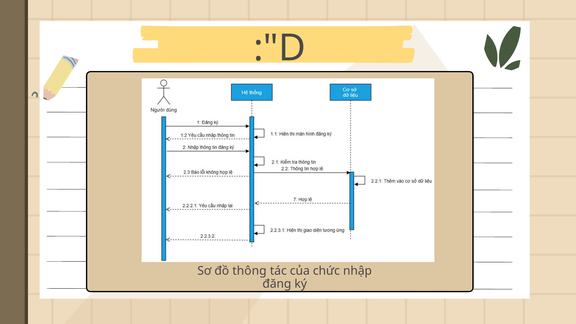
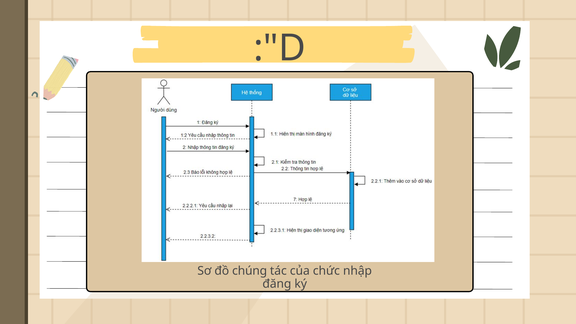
thông: thông -> chúng (250, 271)
